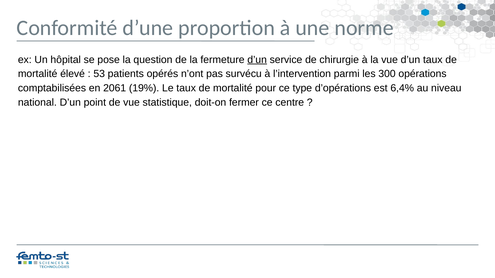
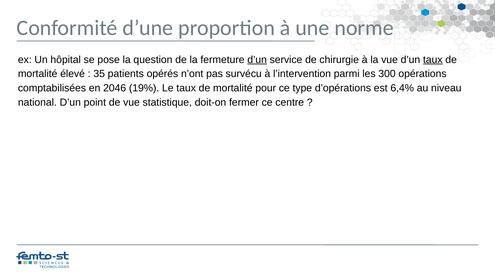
taux underline: none -> present (433, 60)
53: 53 -> 35 (99, 74)
2061: 2061 -> 2046 (115, 88)
